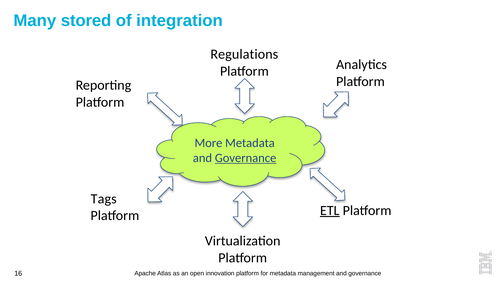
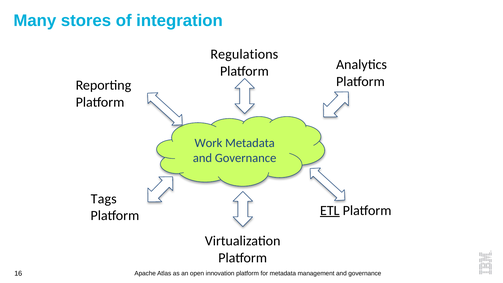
stored: stored -> stores (86, 20)
More: More -> Work (208, 143)
Governance underline: present -> none (246, 158)
